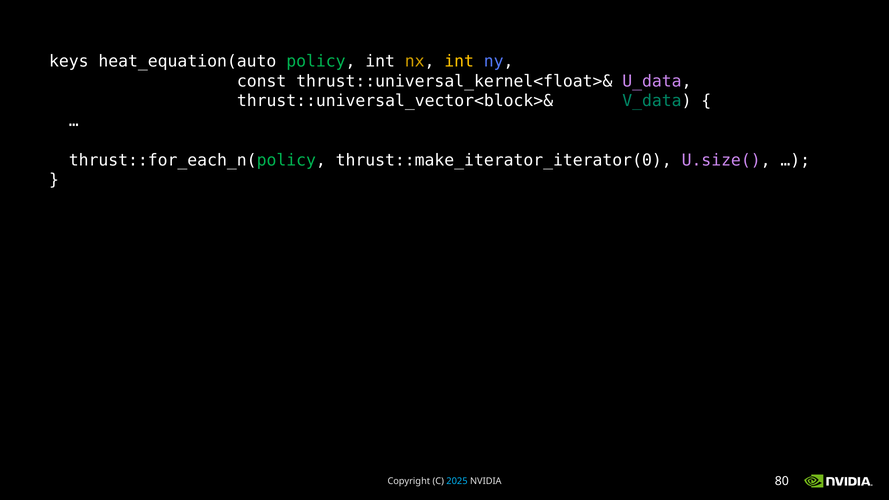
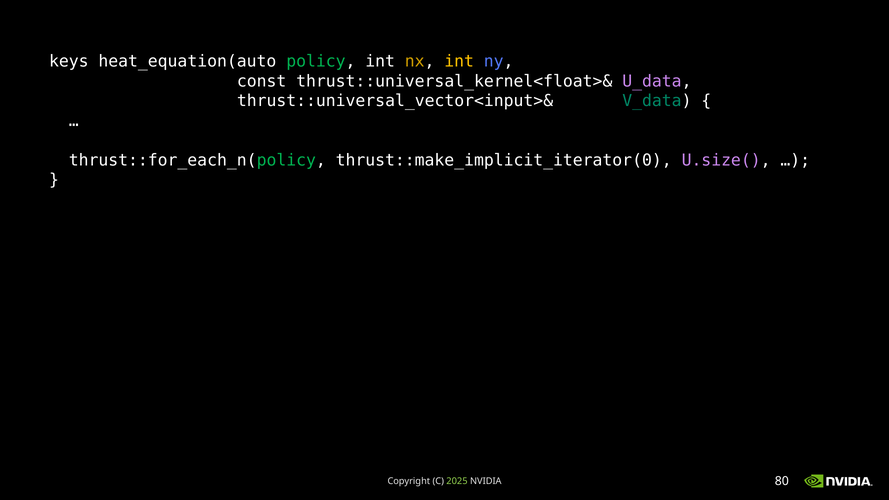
thrust::universal_vector<block>&: thrust::universal_vector<block>& -> thrust::universal_vector<input>& (395, 101)
thrust::make_iterator_iterator(0: thrust::make_iterator_iterator(0 -> thrust::make_implicit_iterator(0 (504, 160)
2025 colour: light blue -> light green (457, 481)
